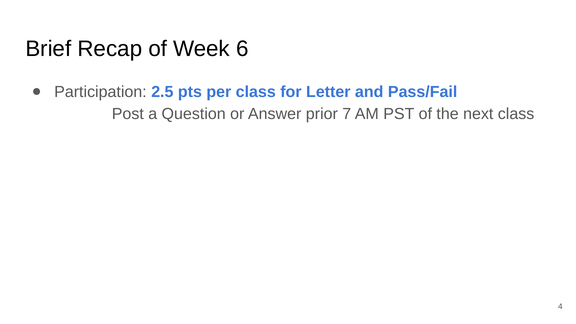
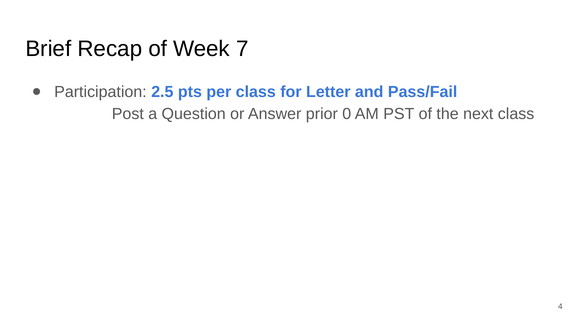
6: 6 -> 7 (242, 49)
7: 7 -> 0 (347, 114)
